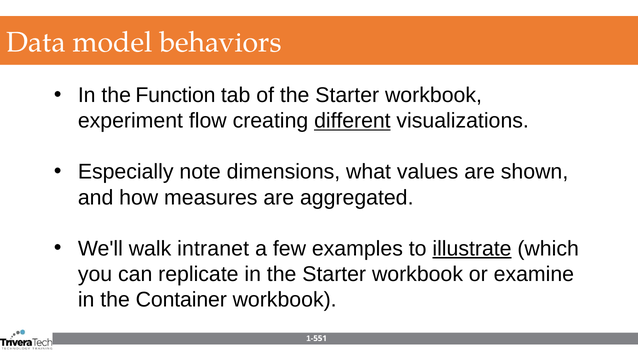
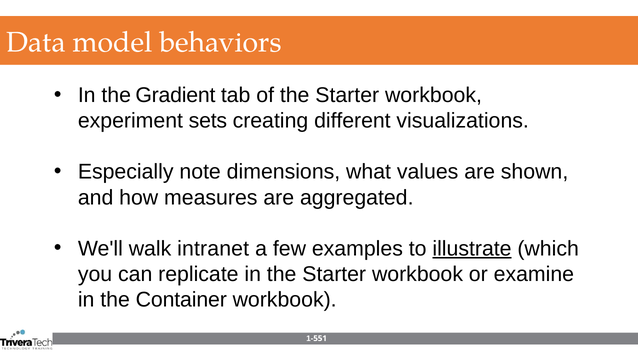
Function: Function -> Gradient (175, 95)
flow: flow -> sets (208, 121)
different underline: present -> none (352, 121)
